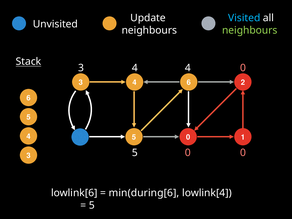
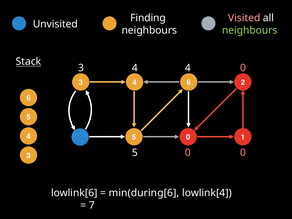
Update: Update -> Finding (148, 18)
Visited colour: light blue -> pink (244, 18)
5: 5 -> 7 (92, 205)
